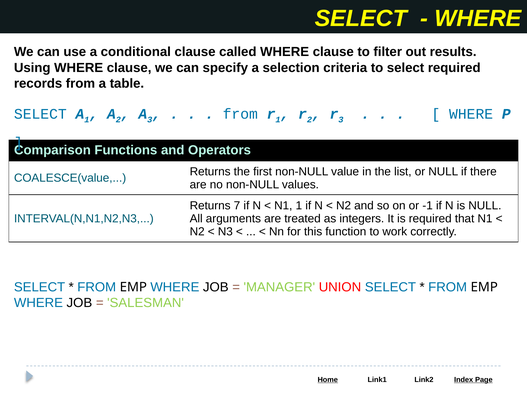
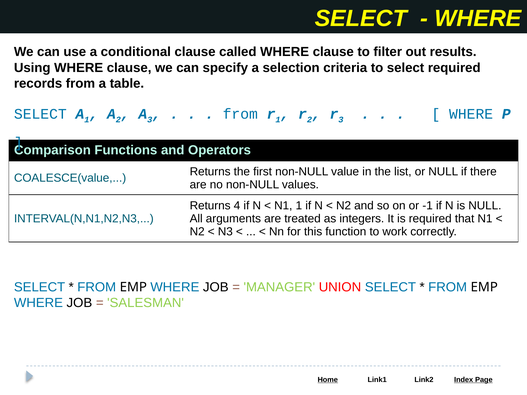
7: 7 -> 4 (237, 206)
